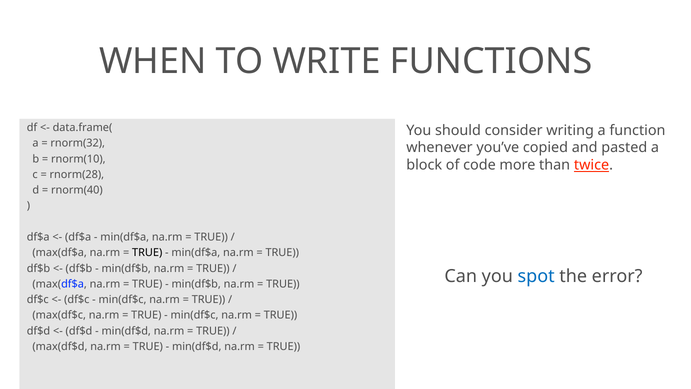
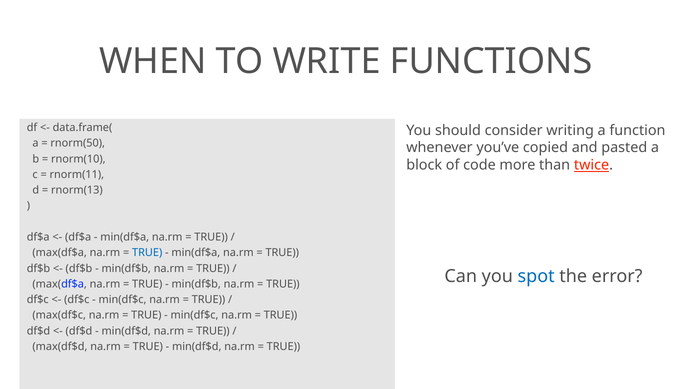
rnorm(32: rnorm(32 -> rnorm(50 (78, 143)
rnorm(28: rnorm(28 -> rnorm(11 (77, 174)
rnorm(40: rnorm(40 -> rnorm(13 (77, 190)
TRUE colour: black -> blue (147, 253)
